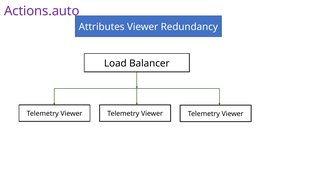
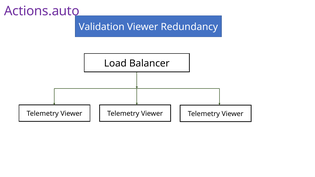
Attributes: Attributes -> Validation (102, 27)
